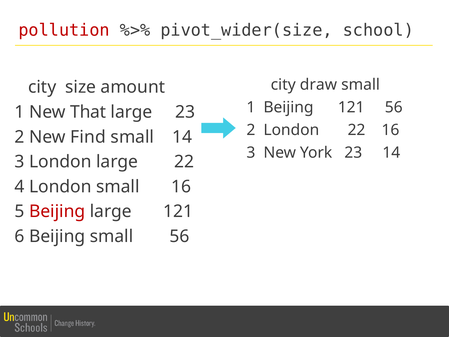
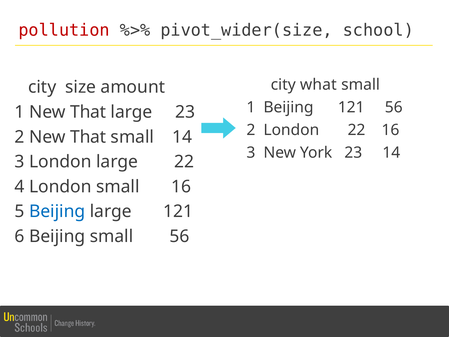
draw: draw -> what (318, 85)
2 New Find: Find -> That (88, 137)
Beijing colour: red -> blue (57, 211)
